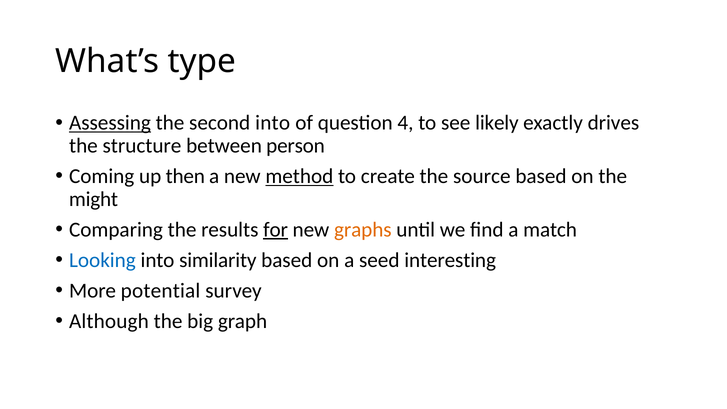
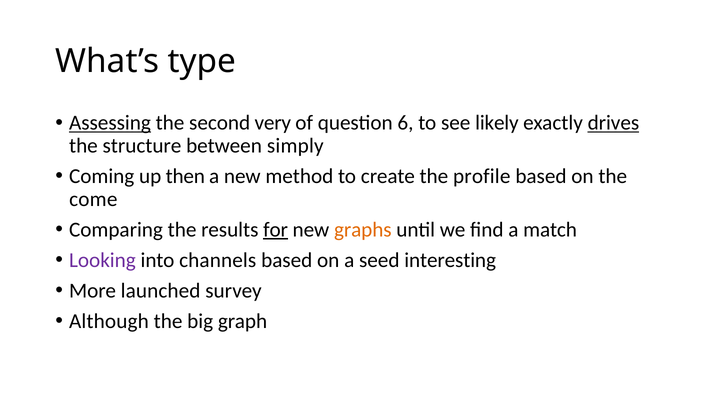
second into: into -> very (273, 123)
4: 4 -> 6 (405, 123)
drives underline: none -> present (613, 123)
person: person -> simply (295, 146)
method underline: present -> none (299, 176)
source: source -> profile (482, 176)
might: might -> come (93, 199)
Looking colour: blue -> purple (102, 260)
similarity: similarity -> channels (218, 260)
potential: potential -> launched (161, 291)
